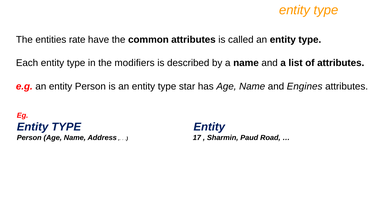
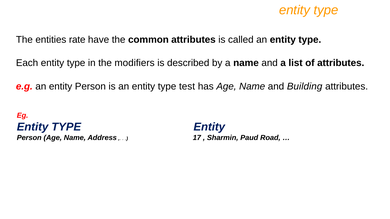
star: star -> test (187, 86)
Engines: Engines -> Building (305, 86)
